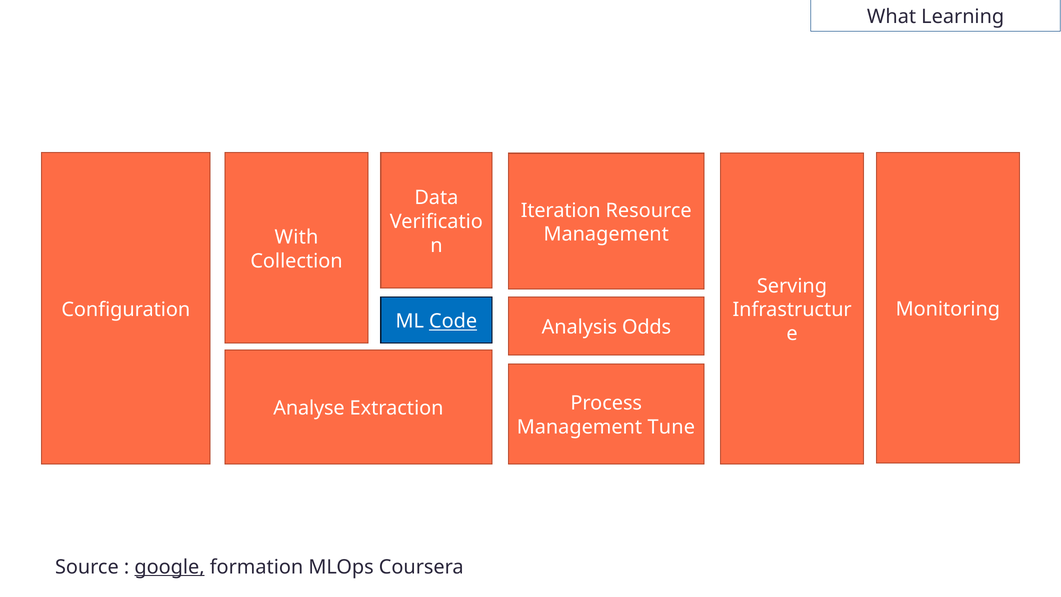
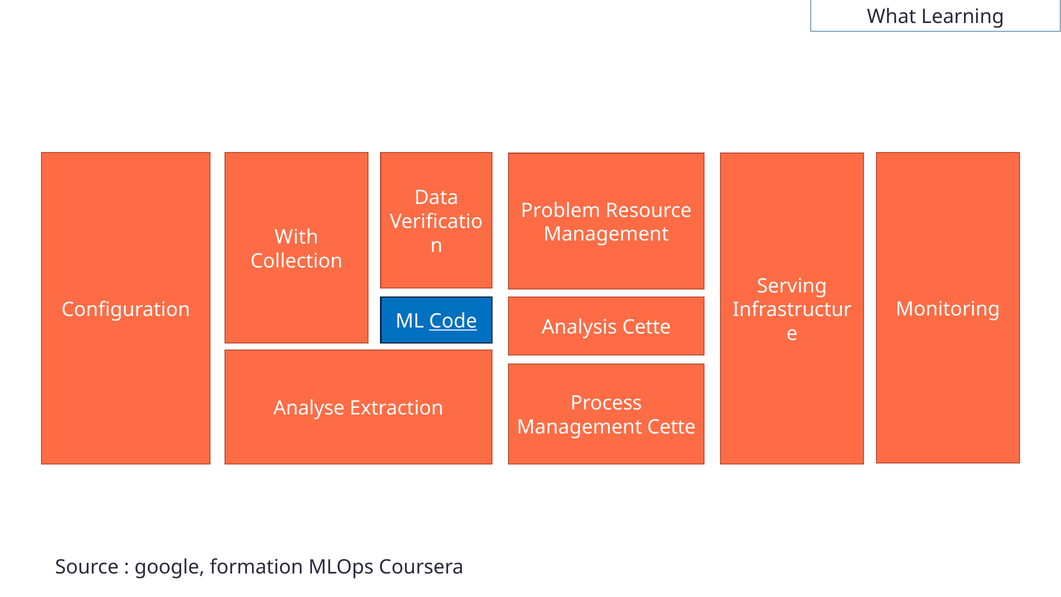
Iteration: Iteration -> Problem (561, 210)
Analysis Odds: Odds -> Cette (647, 327)
Management Tune: Tune -> Cette (672, 427)
google underline: present -> none (170, 567)
